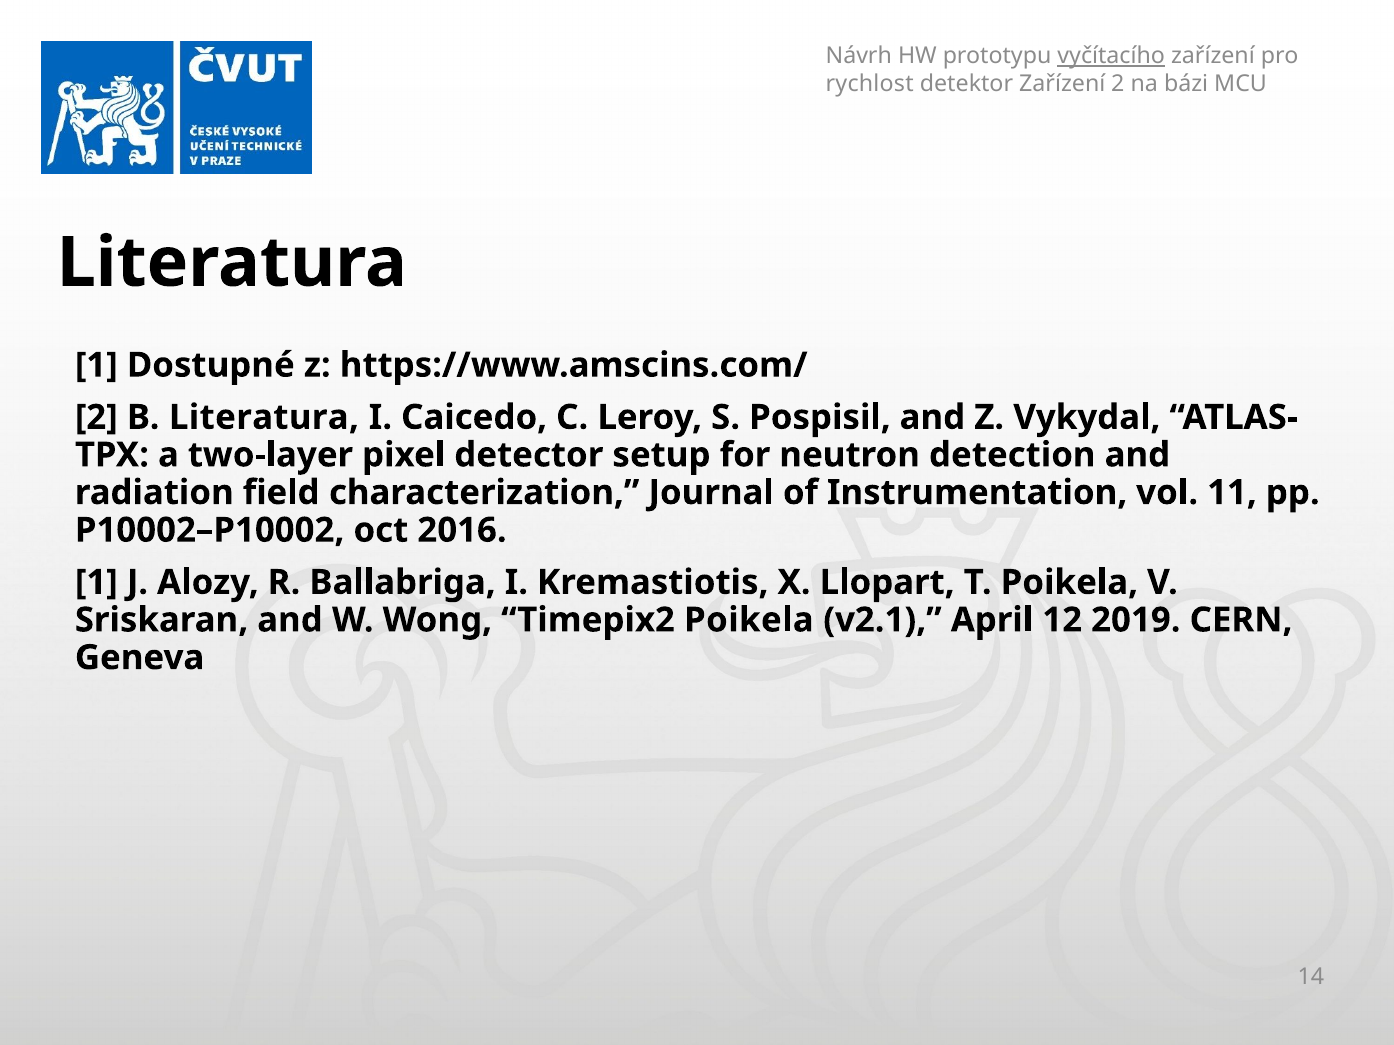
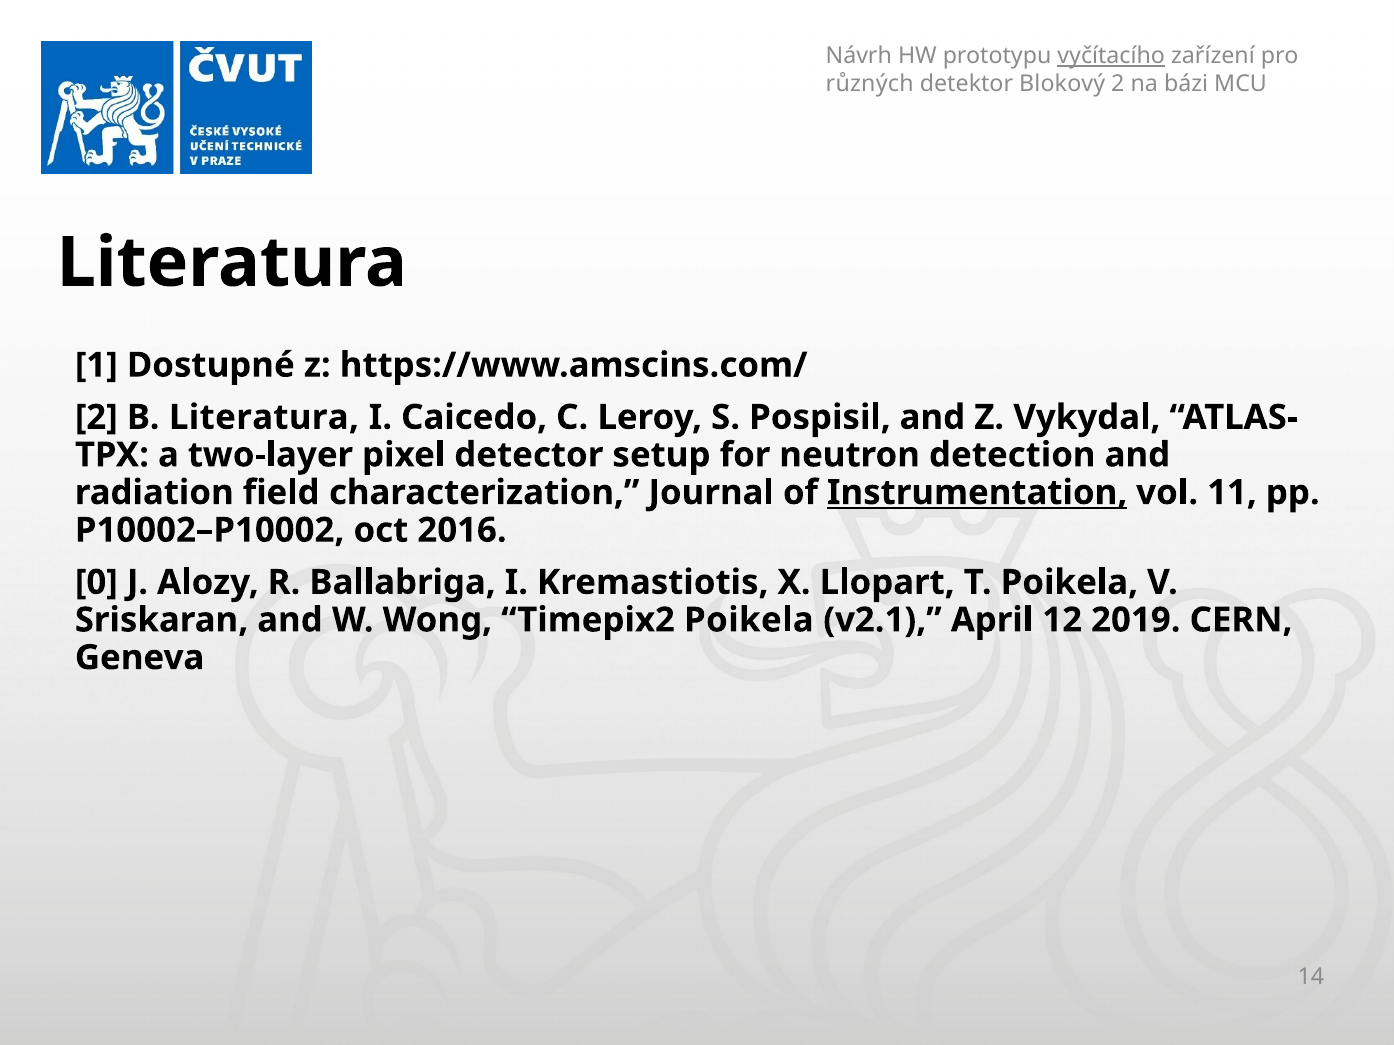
rychlost: rychlost -> různých (870, 84)
detektor Zařízení: Zařízení -> Blokový (1062, 84)
Instrumentation underline: none -> present (977, 493)
1: 1 -> 0 (96, 583)
